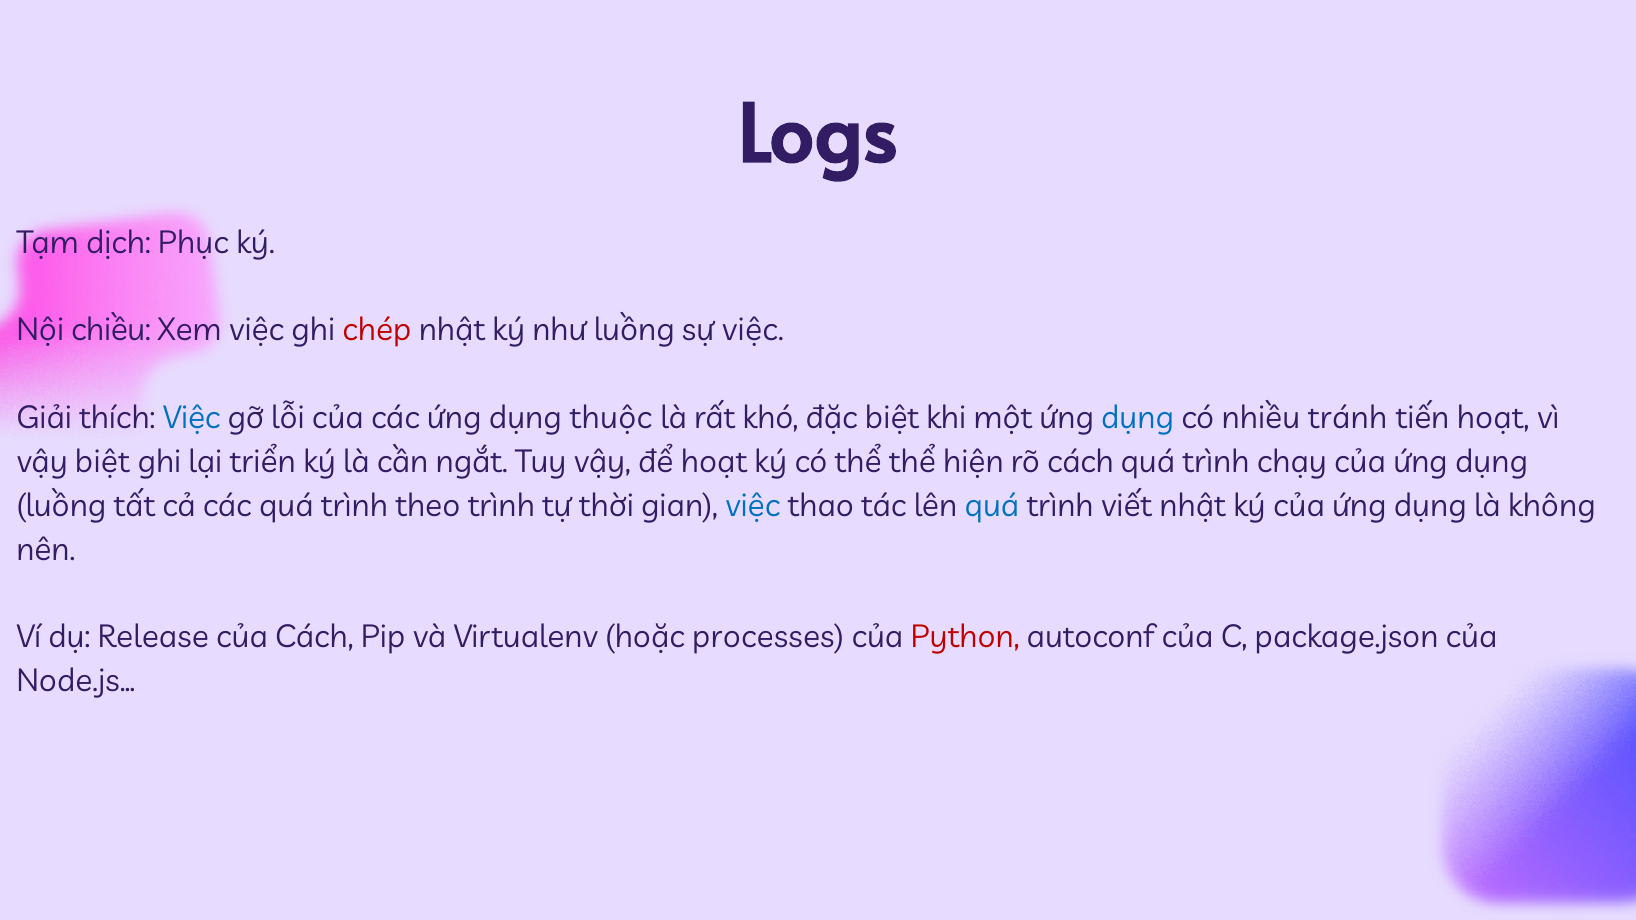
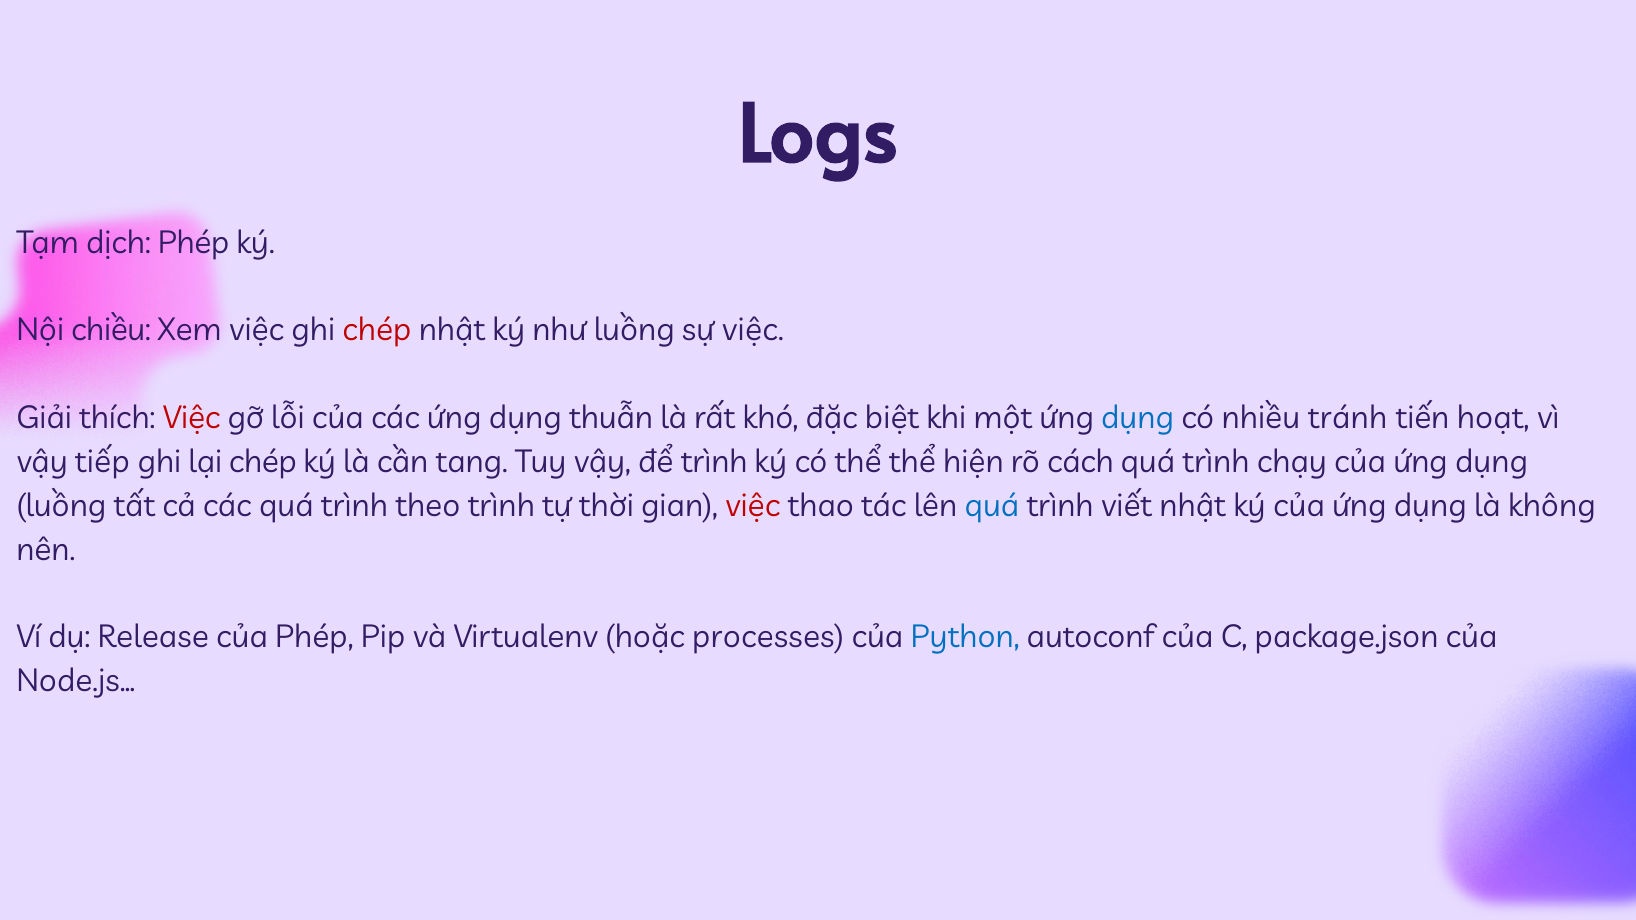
dịch Phục: Phục -> Phép (194, 243)
Việc colour: blue -> red (192, 418)
thuộc: thuộc -> thuẫn (611, 418)
vậy biệt: biệt -> tiếp (102, 462)
lại triển: triển -> chép (263, 462)
ngắt: ngắt -> tang (472, 462)
để hoạt: hoạt -> trình (714, 462)
việc colour: blue -> red (753, 506)
của Cách: Cách -> Phép (314, 637)
Python colour: red -> blue (965, 637)
